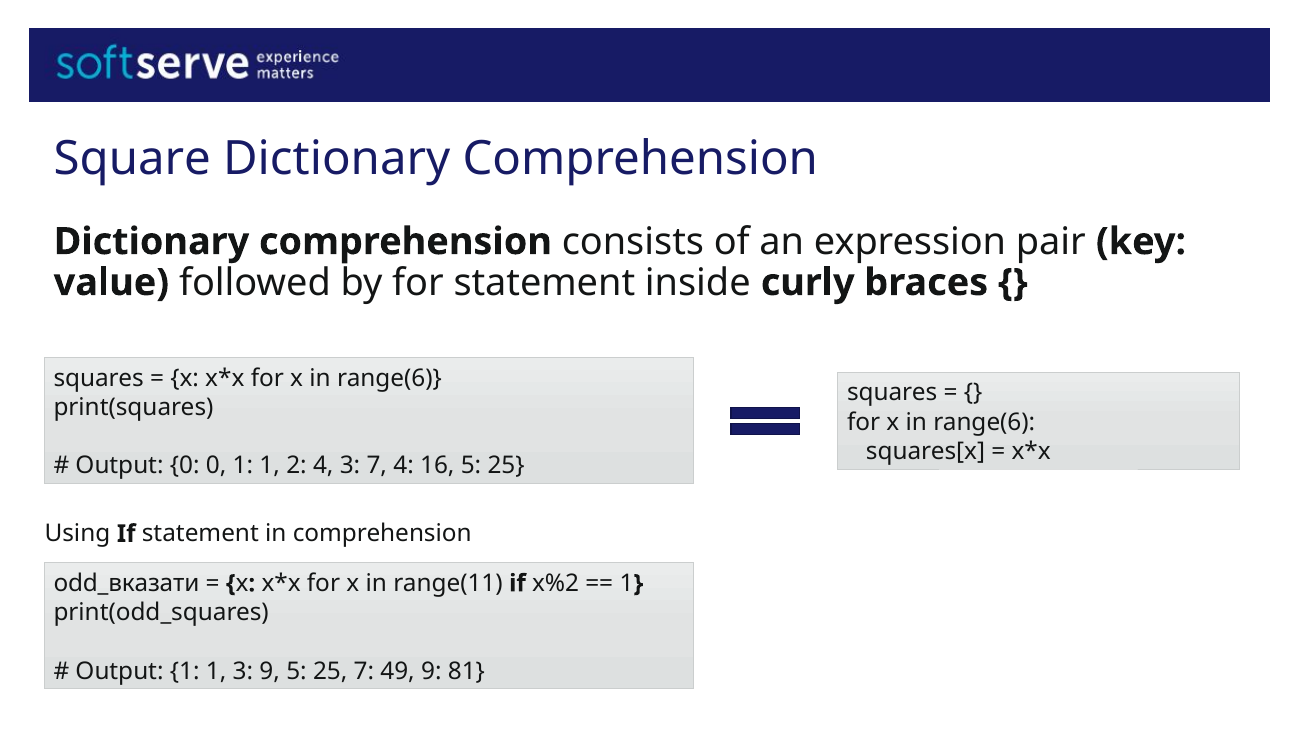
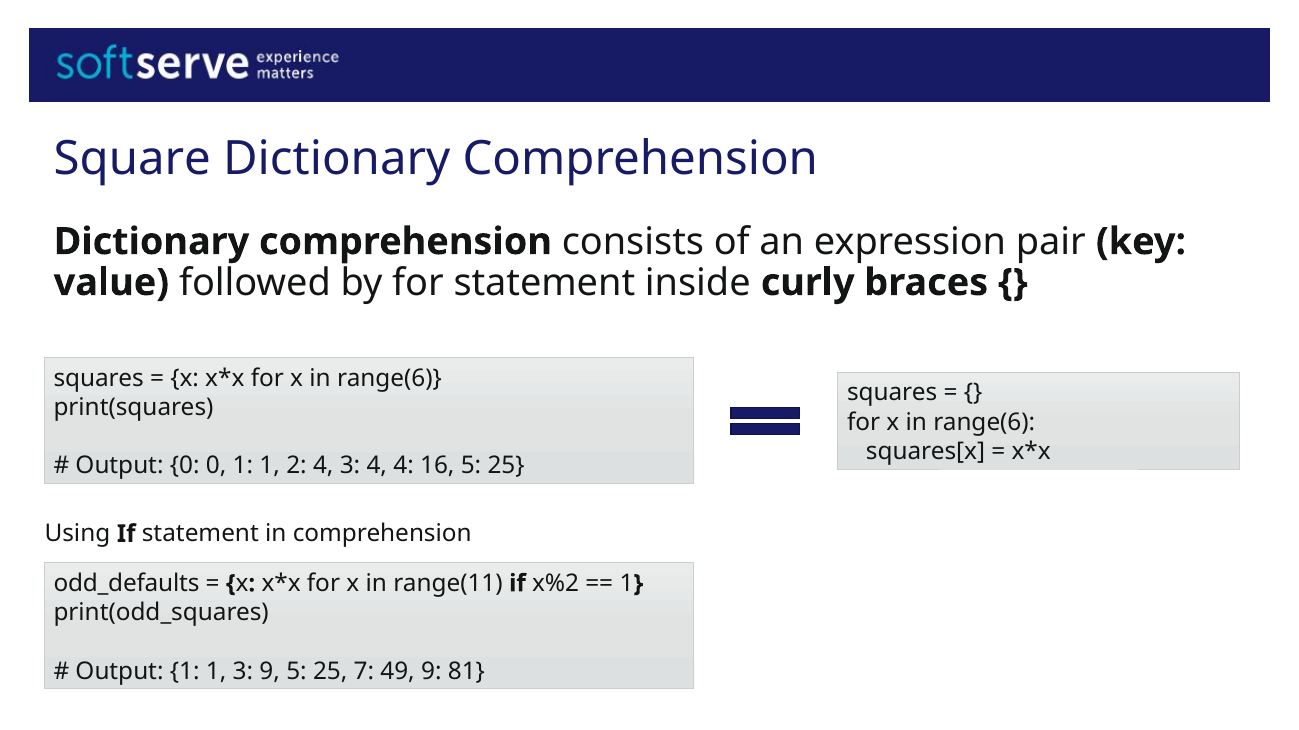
3 7: 7 -> 4 (377, 466)
odd_вказати: odd_вказати -> odd_defaults (126, 584)
